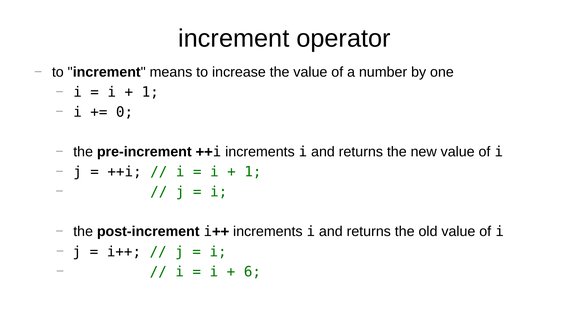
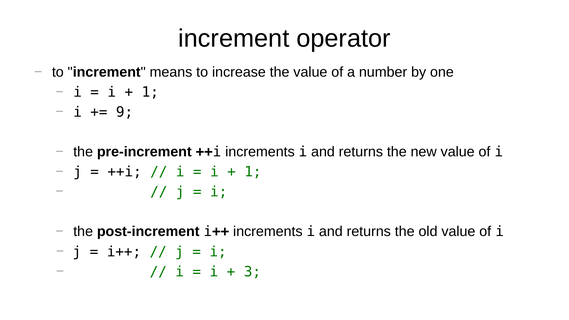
0: 0 -> 9 (125, 112)
6: 6 -> 3 (252, 272)
